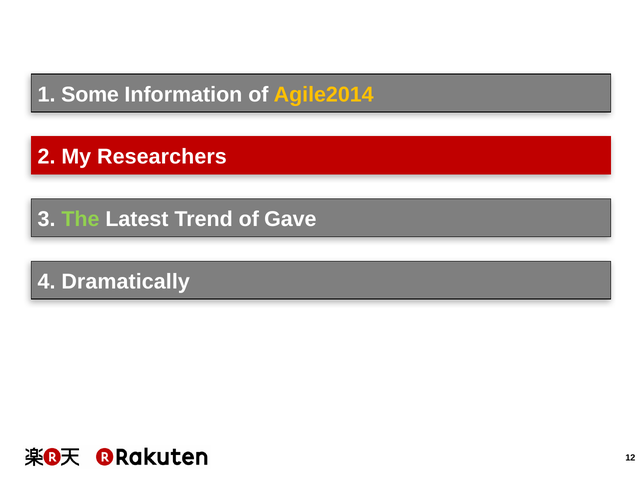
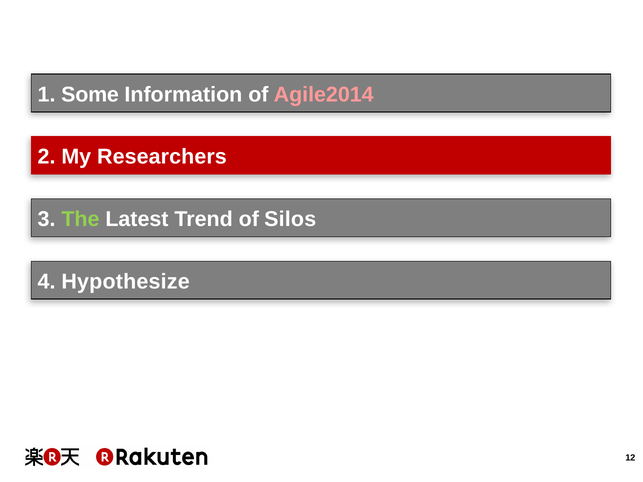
Agile2014 colour: yellow -> pink (324, 94)
Gave: Gave -> Silos (290, 219)
Dramatically: Dramatically -> Hypothesize (126, 282)
